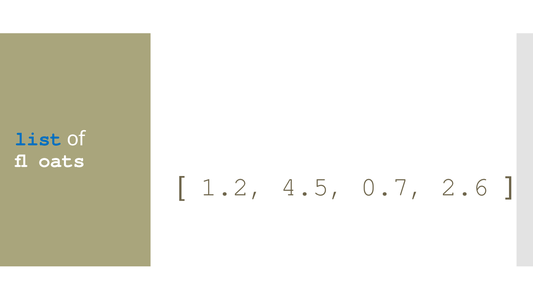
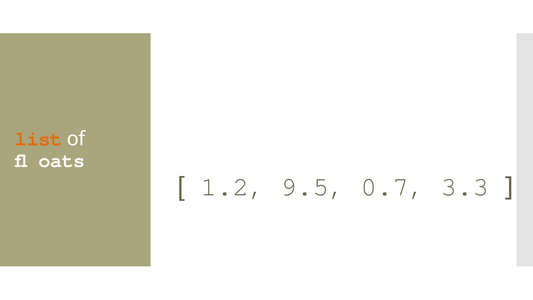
list colour: blue -> orange (39, 139)
4.5: 4.5 -> 9.5 (313, 187)
2.6: 2.6 -> 3.3 (465, 187)
